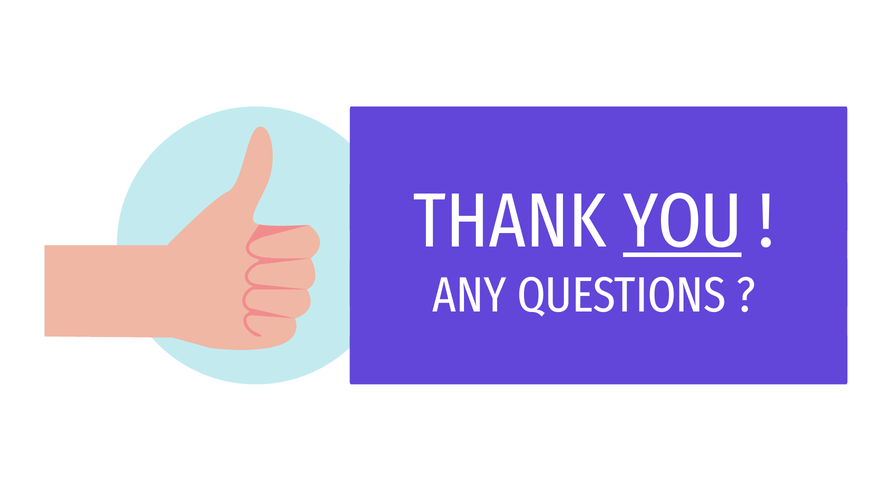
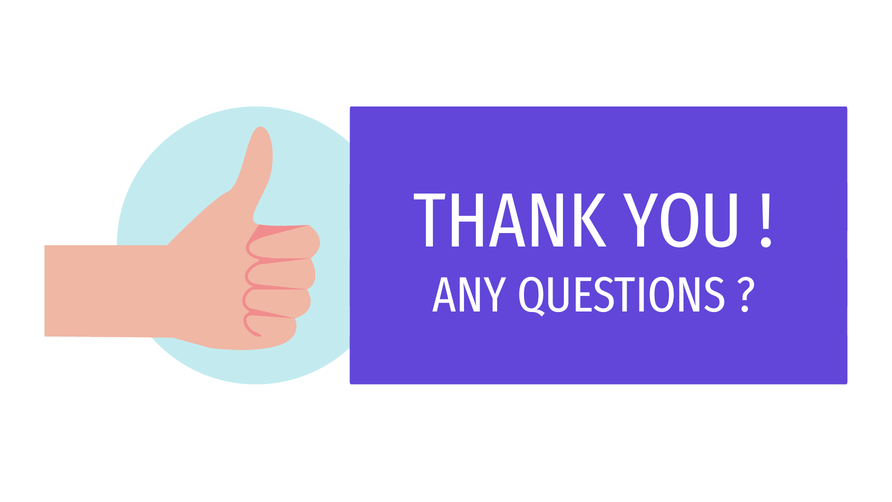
YOU underline: present -> none (683, 221)
